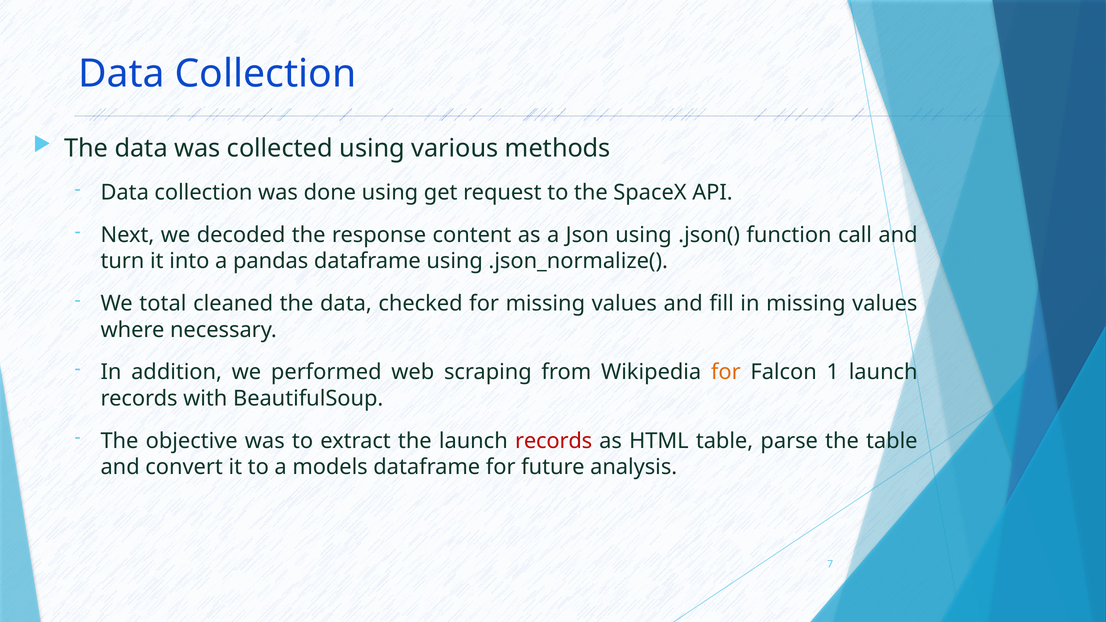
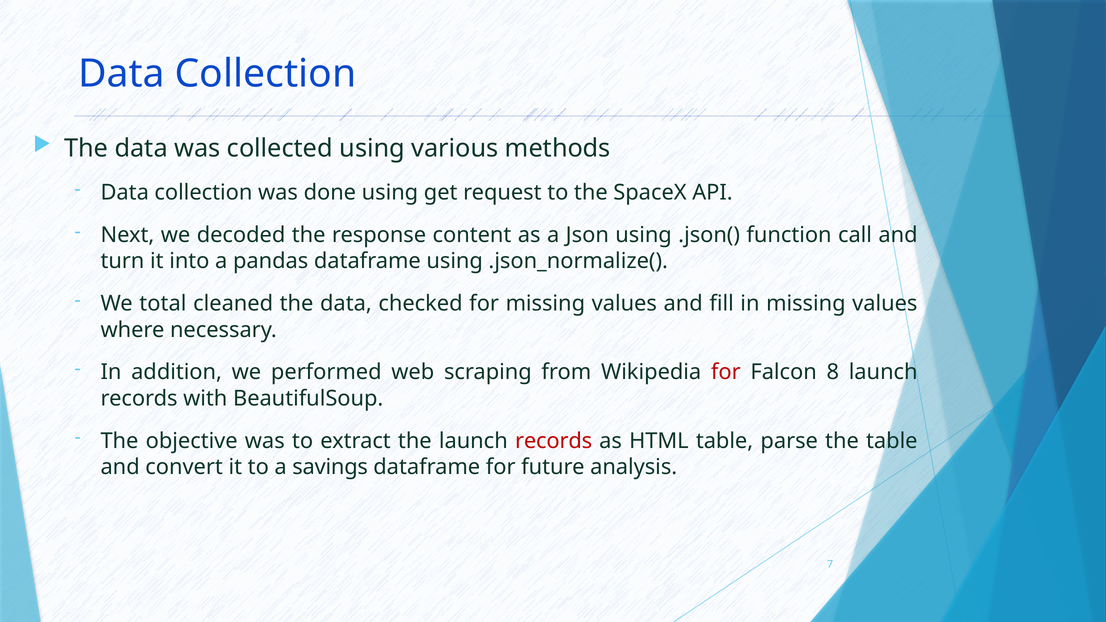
for colour: orange -> red (726, 372)
1: 1 -> 8 (833, 372)
models: models -> savings (330, 467)
